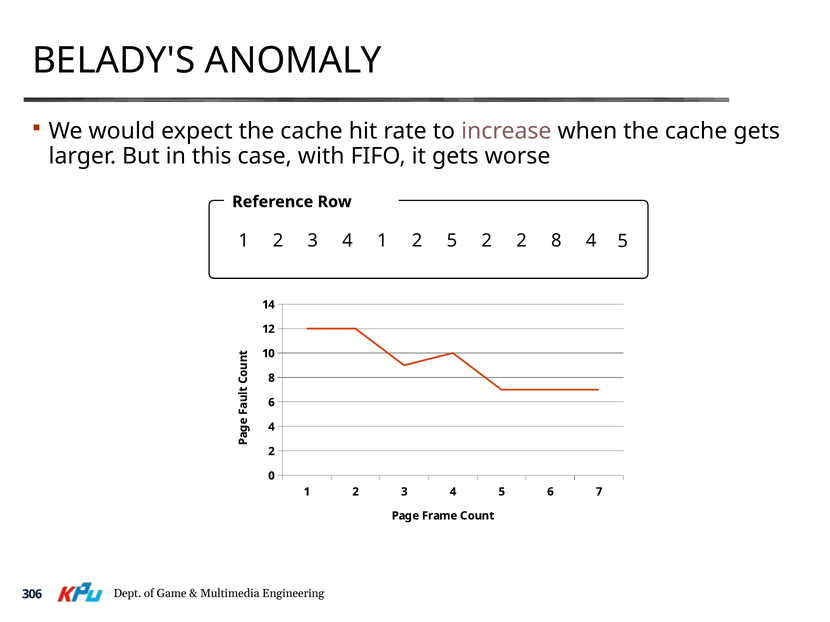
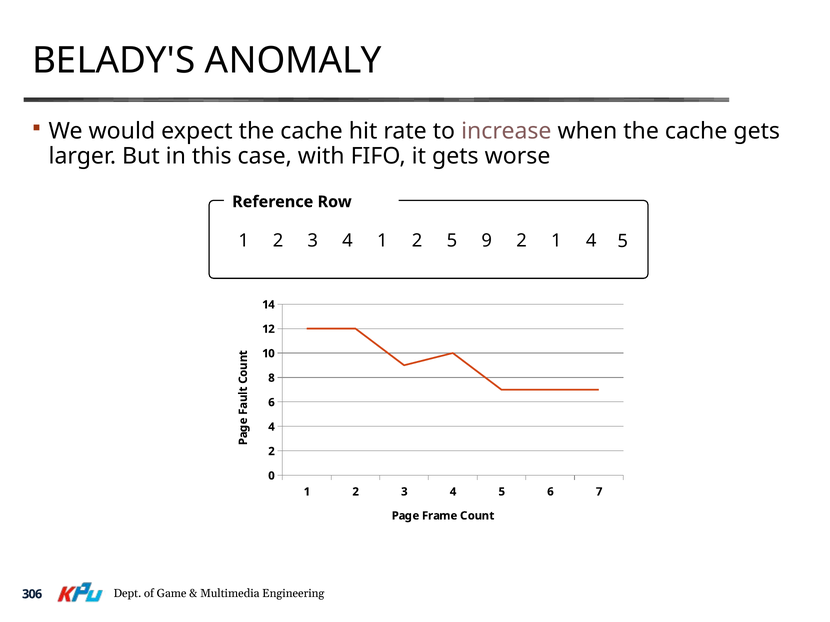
5 2: 2 -> 9 (487, 241)
2 8: 8 -> 1 (556, 241)
